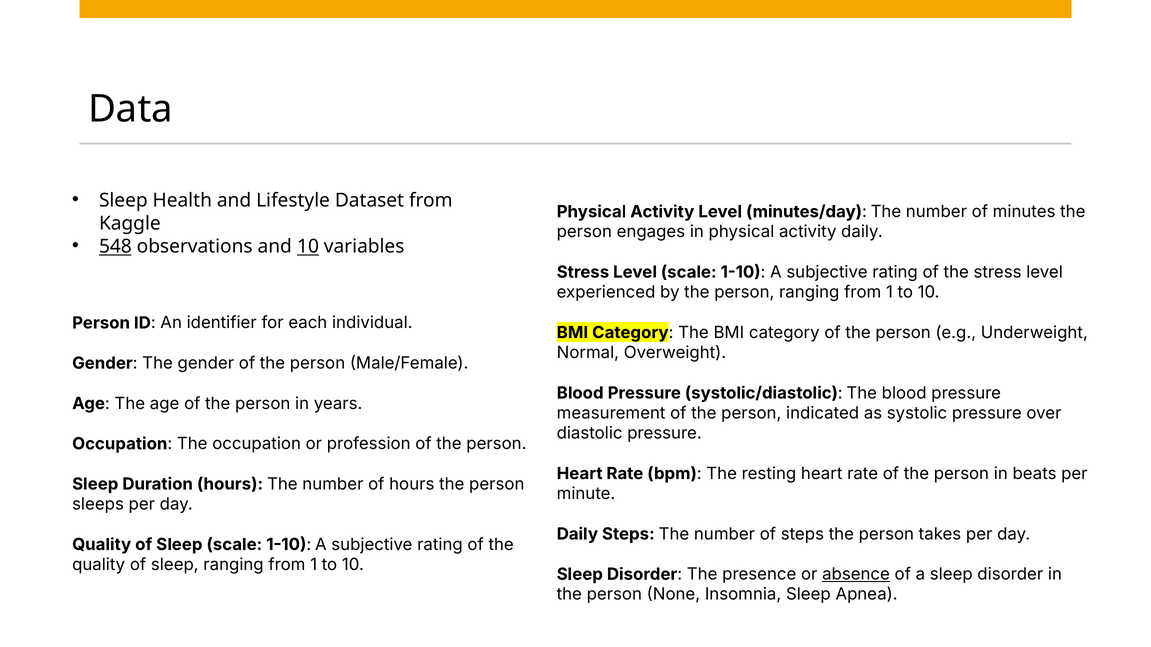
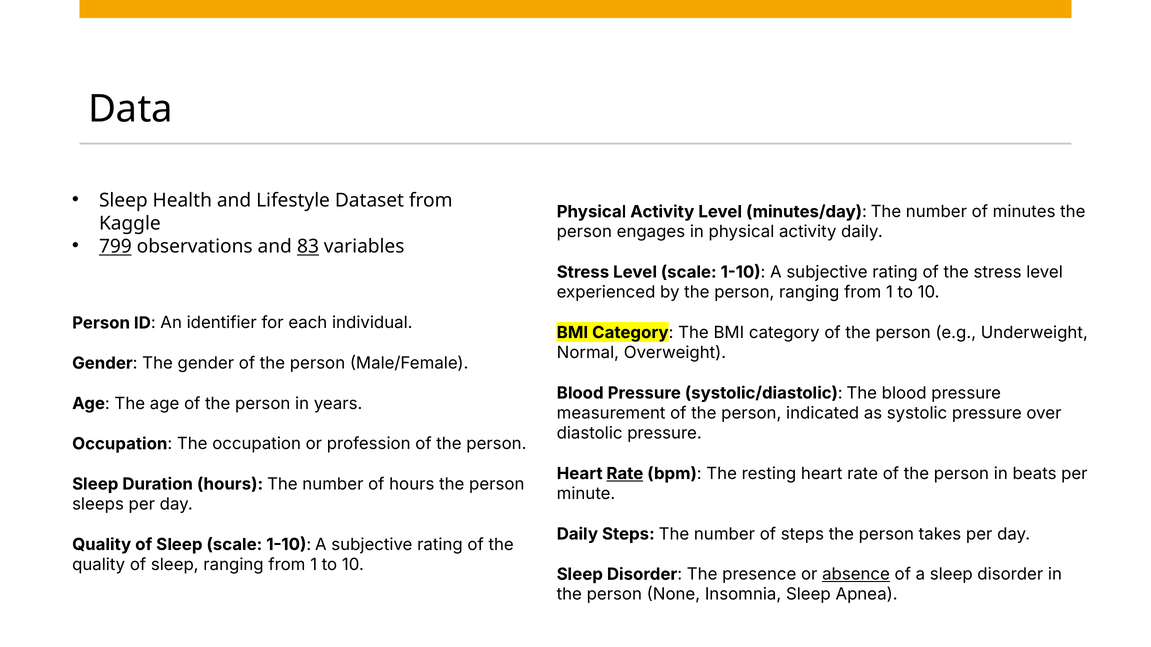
548: 548 -> 799 (115, 246)
and 10: 10 -> 83 (308, 246)
Rate underline: none -> present (625, 474)
